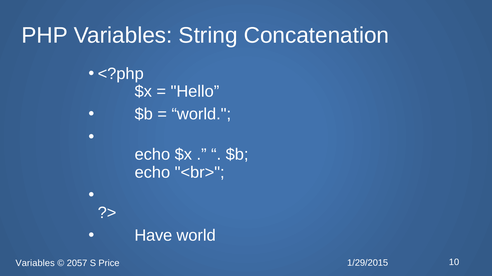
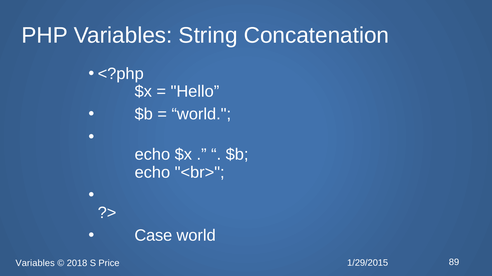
Have: Have -> Case (153, 236)
2057: 2057 -> 2018 (77, 264)
10: 10 -> 89 (454, 263)
